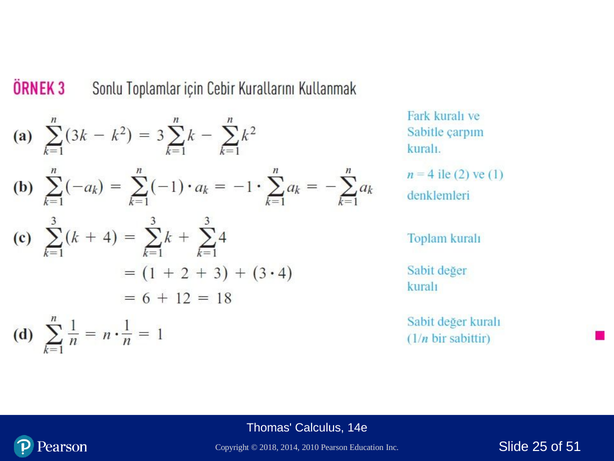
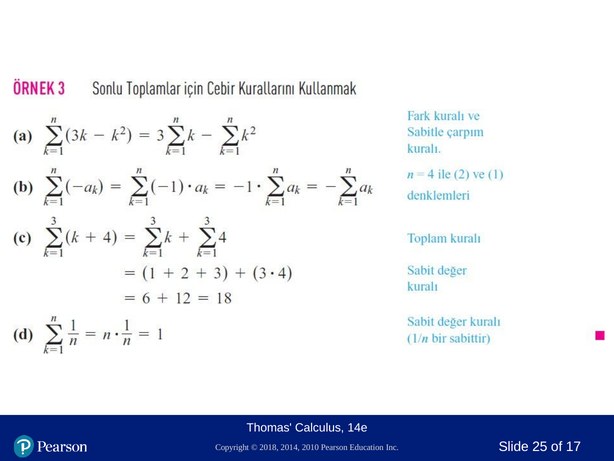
51: 51 -> 17 (574, 446)
